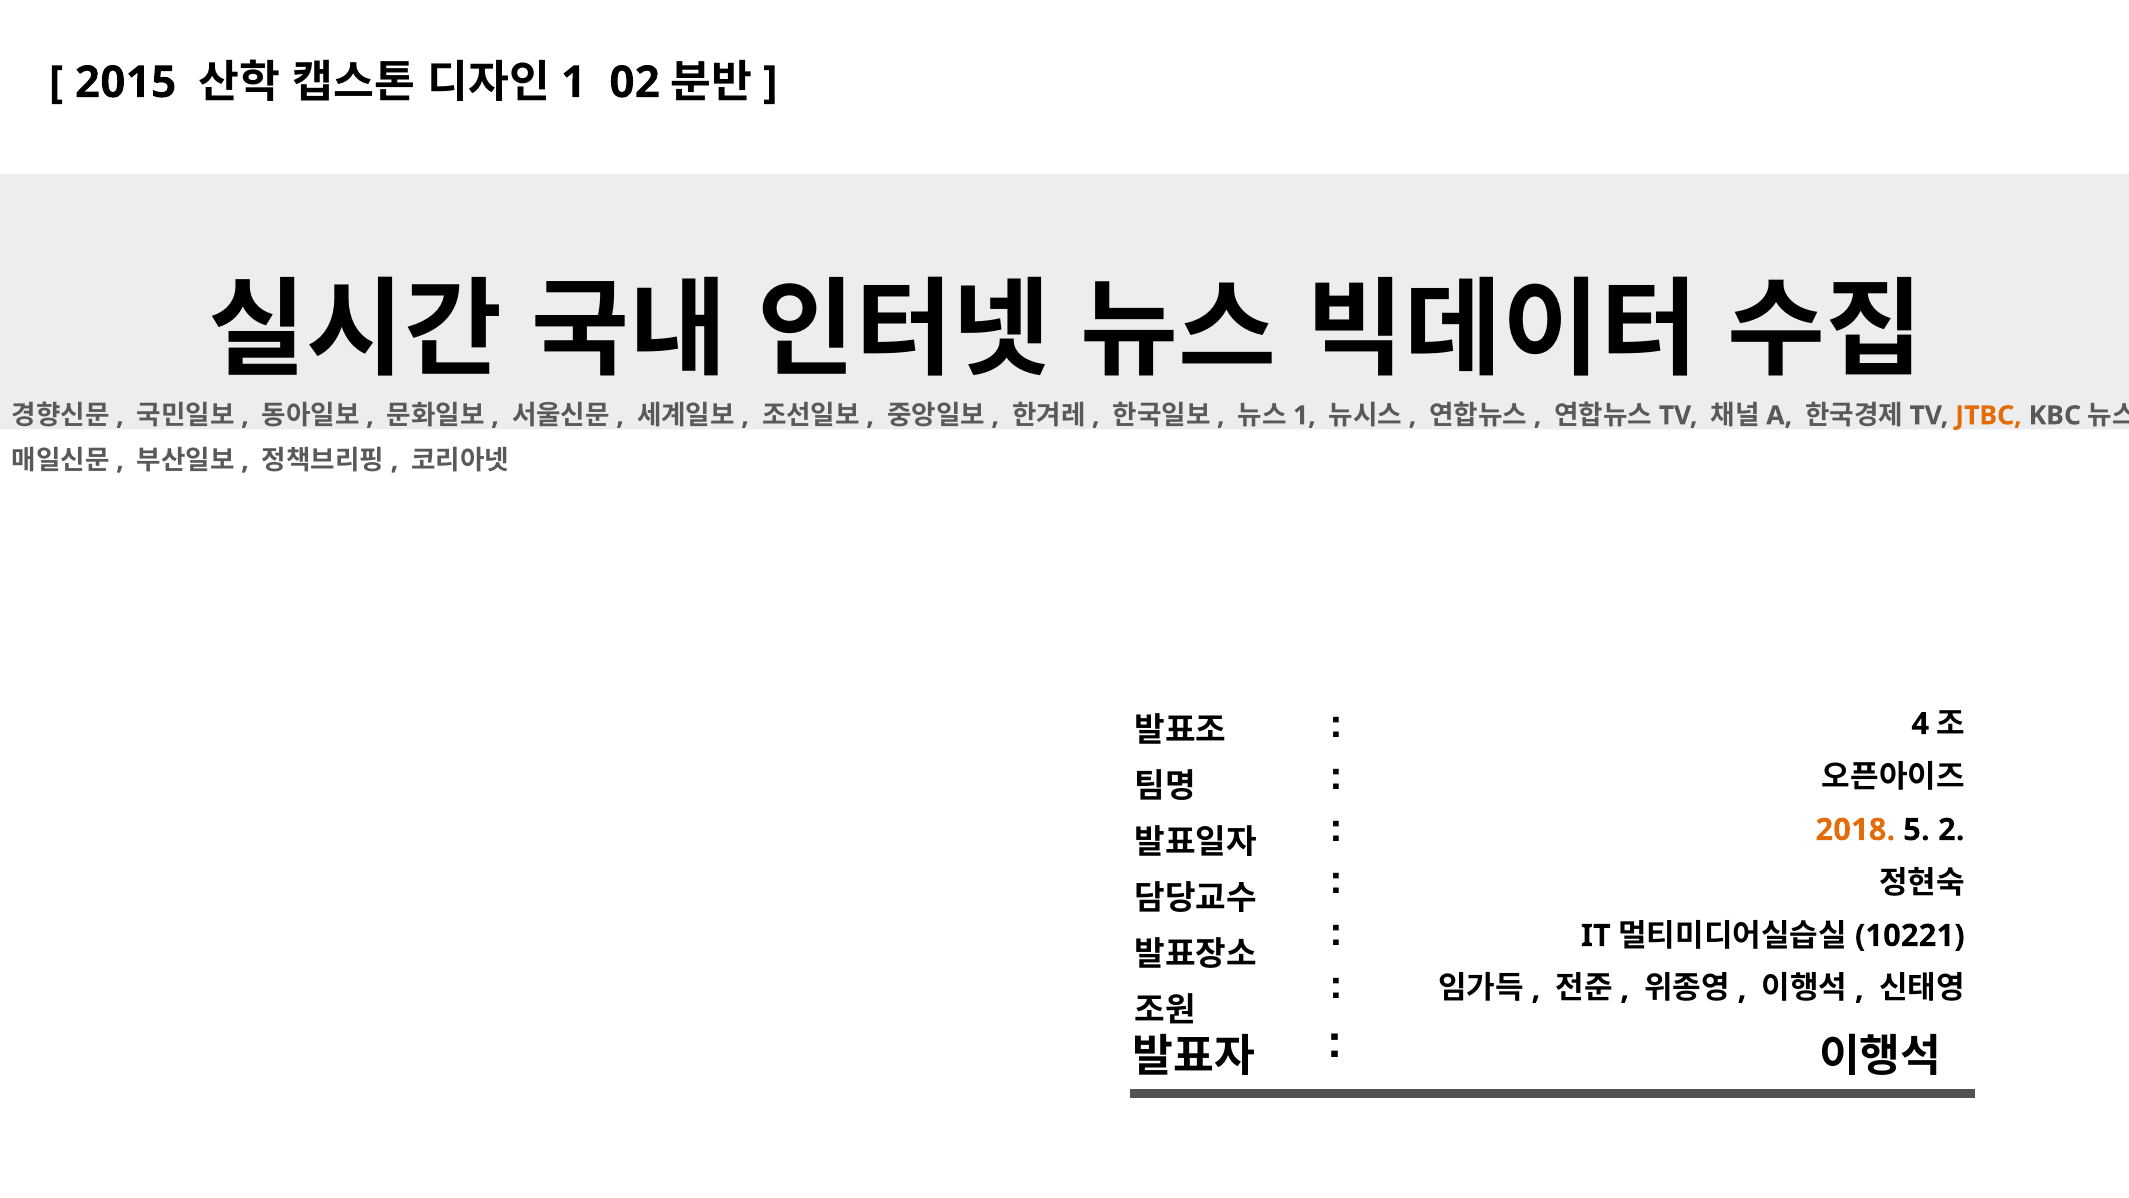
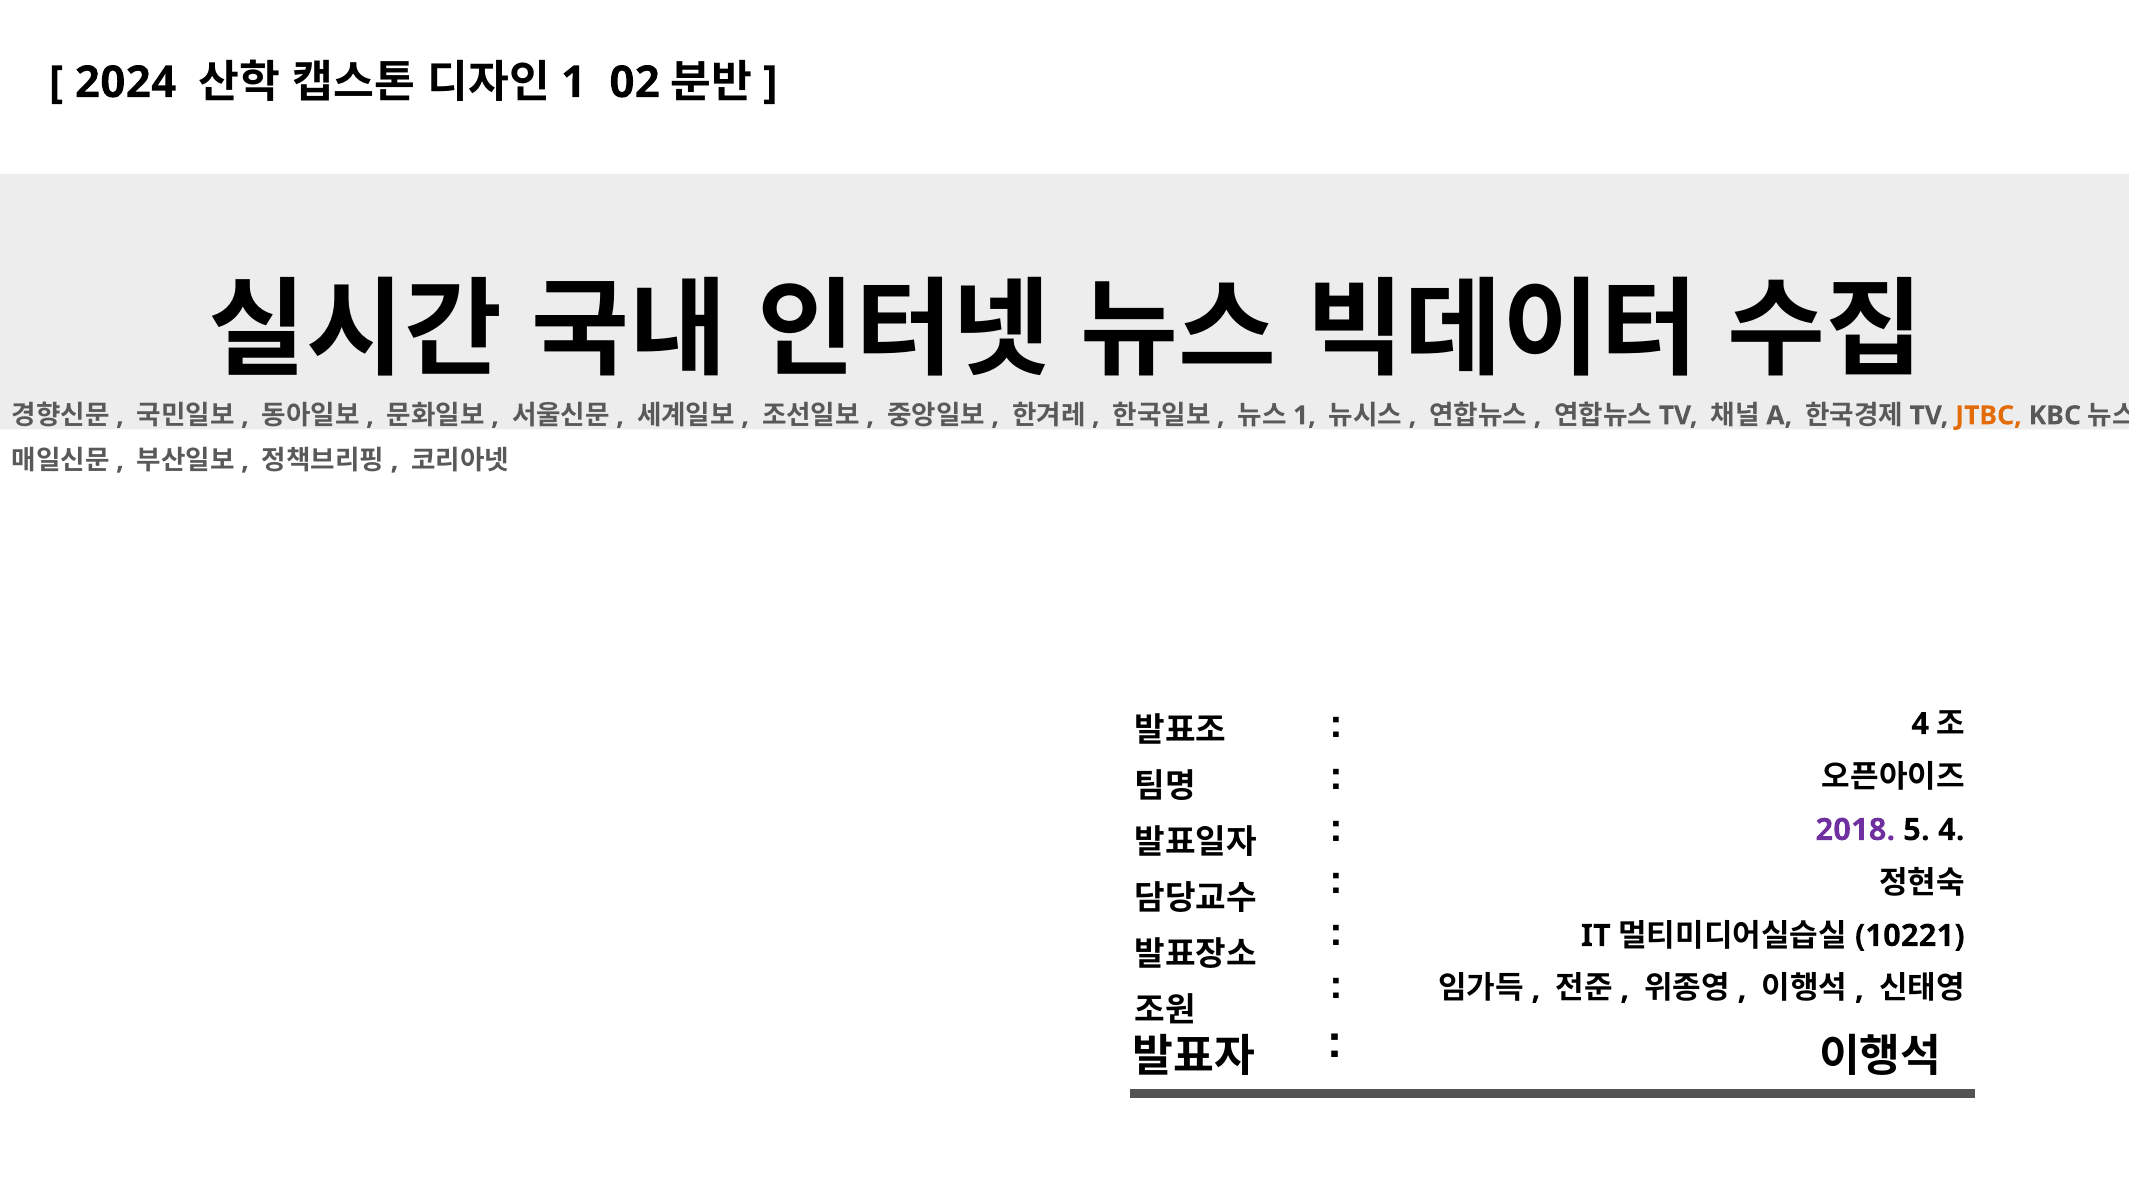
2015: 2015 -> 2024 (126, 82)
2018 colour: orange -> purple (1855, 830)
5 2: 2 -> 4 (1951, 830)
